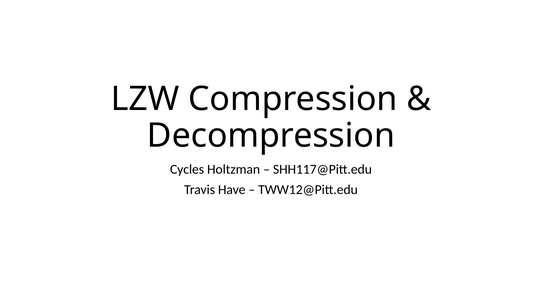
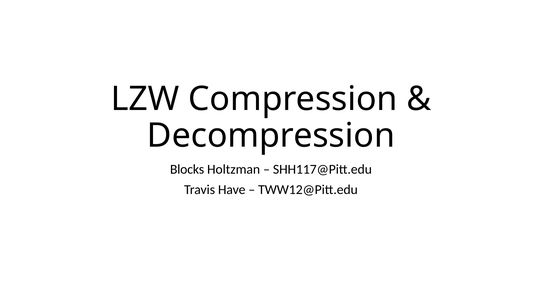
Cycles: Cycles -> Blocks (187, 169)
